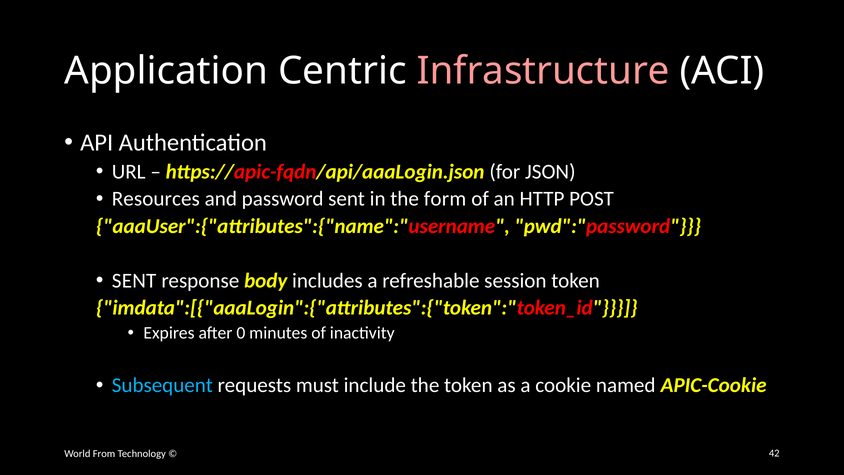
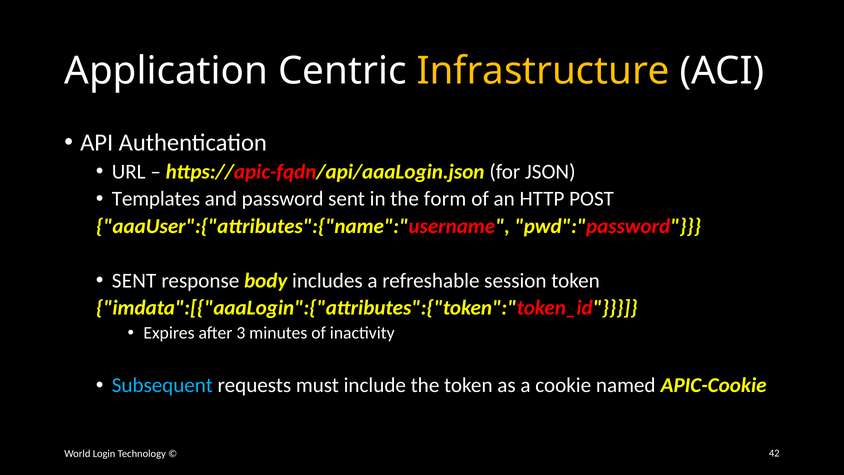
Infrastructure colour: pink -> yellow (543, 71)
Resources: Resources -> Templates (156, 199)
0: 0 -> 3 (241, 333)
From: From -> Login (104, 453)
